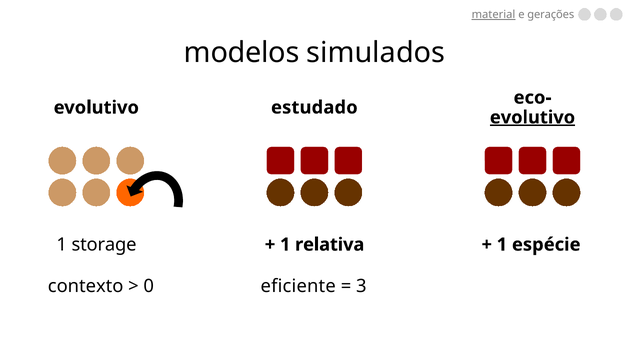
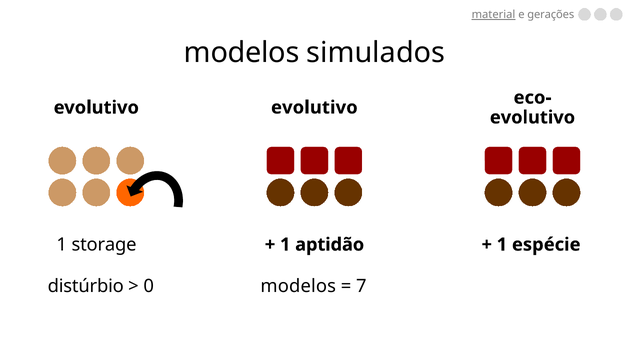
evolutivo estudado: estudado -> evolutivo (314, 108)
evolutivo underline: present -> none (532, 118)
relativa: relativa -> aptidão (330, 245)
contexto: contexto -> distúrbio (86, 287)
0 eficiente: eficiente -> modelos (298, 287)
3: 3 -> 7 (361, 287)
